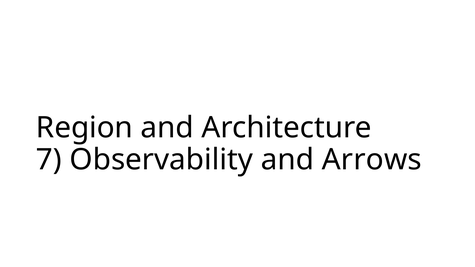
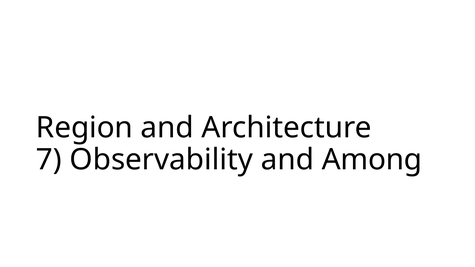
Arrows: Arrows -> Among (372, 160)
